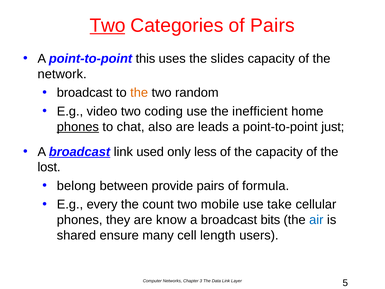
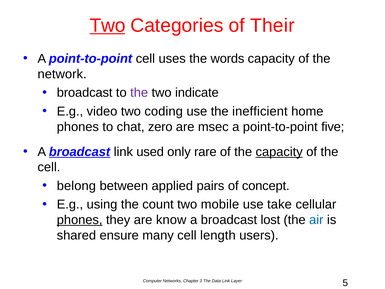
of Pairs: Pairs -> Their (272, 25)
point-to-point this: this -> cell (145, 59)
slides: slides -> words (227, 59)
the colour: orange -> purple (139, 93)
random: random -> indicate (197, 93)
phones underline: present -> none (78, 127)
also: also -> zero (160, 127)
leads: leads -> msec (213, 127)
just: just -> five (333, 127)
less: less -> rare (205, 152)
capacity underline: none -> present (279, 152)
lost: lost -> cell (49, 167)
provide: provide -> applied (172, 186)
formula: formula -> concept (266, 186)
every: every -> using (102, 204)
phones underline: none -> present (80, 220)
bits: bits -> lost (270, 220)
